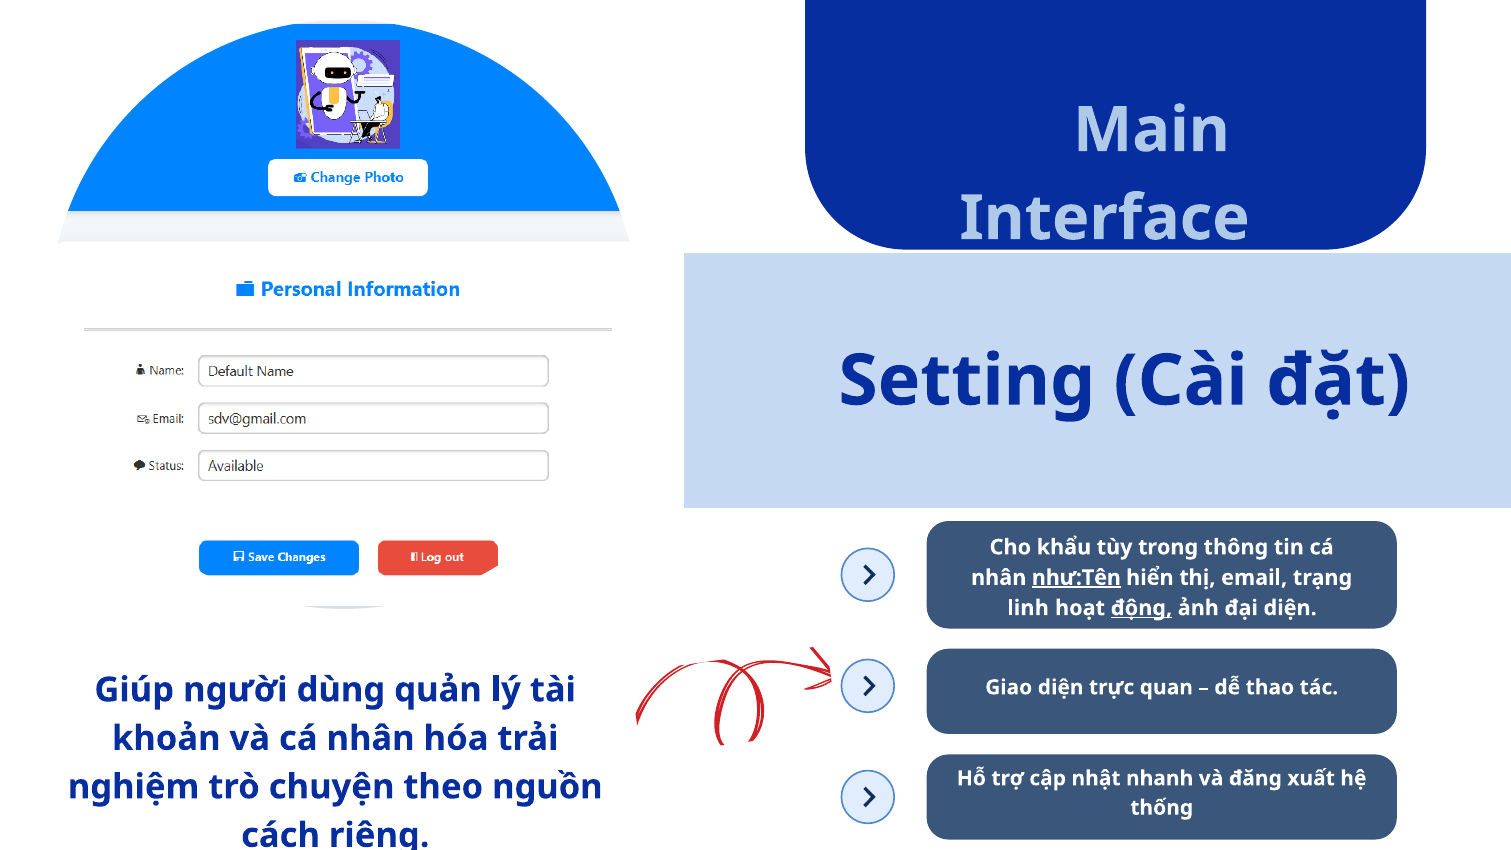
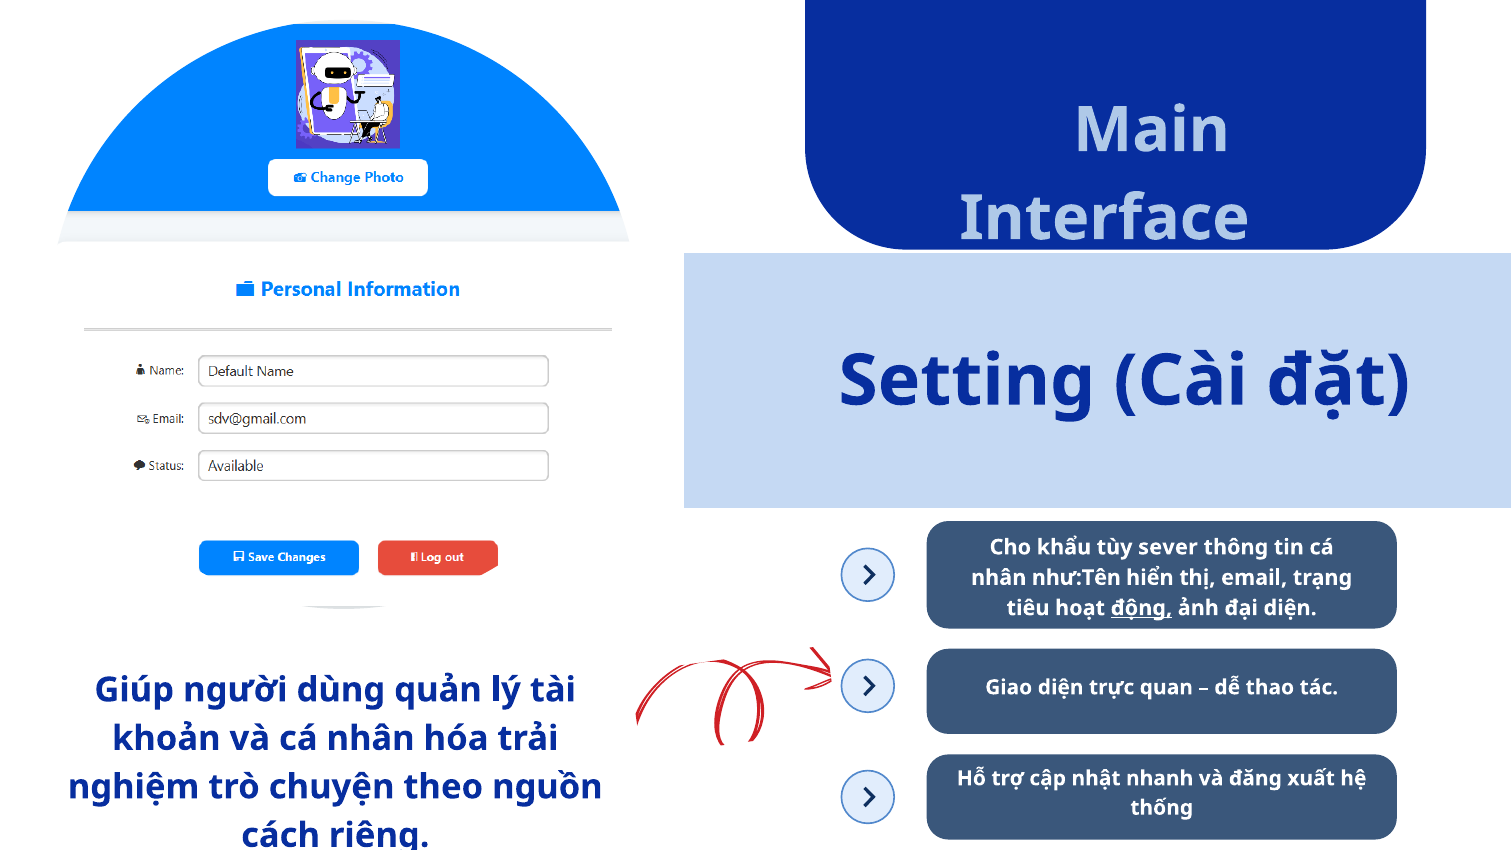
trong: trong -> sever (1168, 547)
như:Tên underline: present -> none (1076, 578)
linh: linh -> tiêu (1028, 608)
